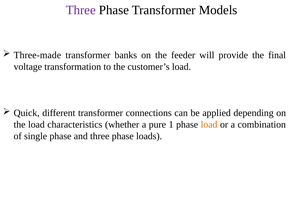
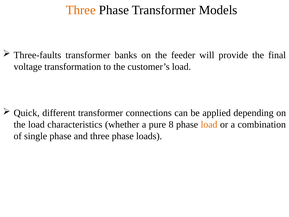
Three colour: purple -> orange (81, 10)
Three-made: Three-made -> Three-faults (37, 55)
1: 1 -> 8 (171, 124)
